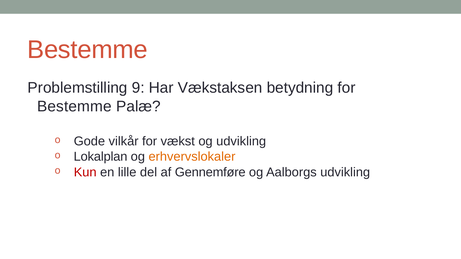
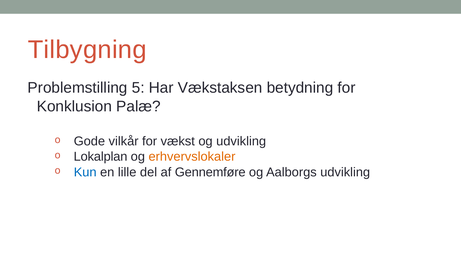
Bestemme: Bestemme -> Tilbygning (87, 50)
9: 9 -> 5 (138, 88)
Bestemme: Bestemme -> Konklusion (74, 106)
Kun colour: red -> blue (85, 172)
